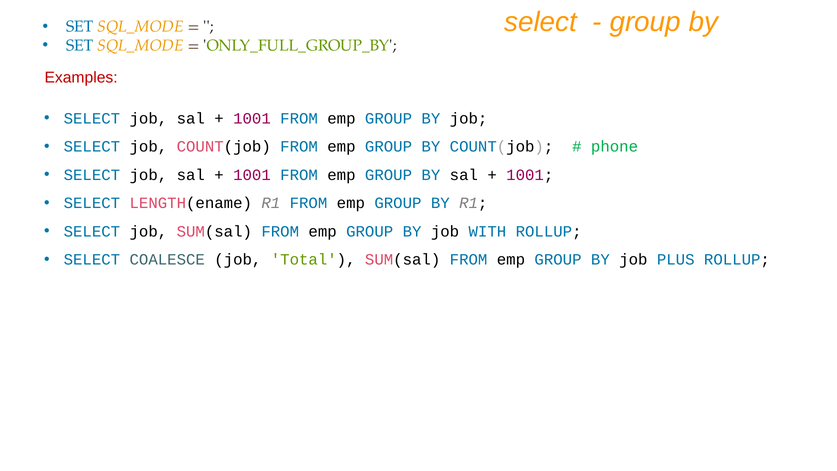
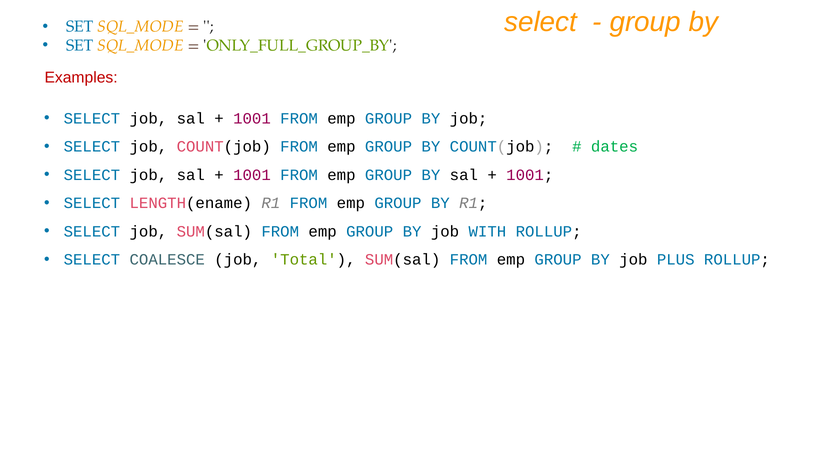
phone: phone -> dates (615, 147)
